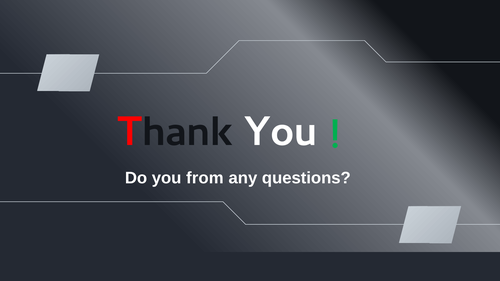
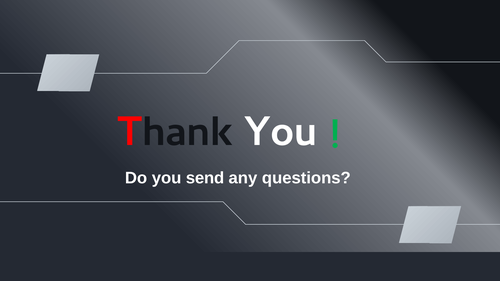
from: from -> send (205, 178)
